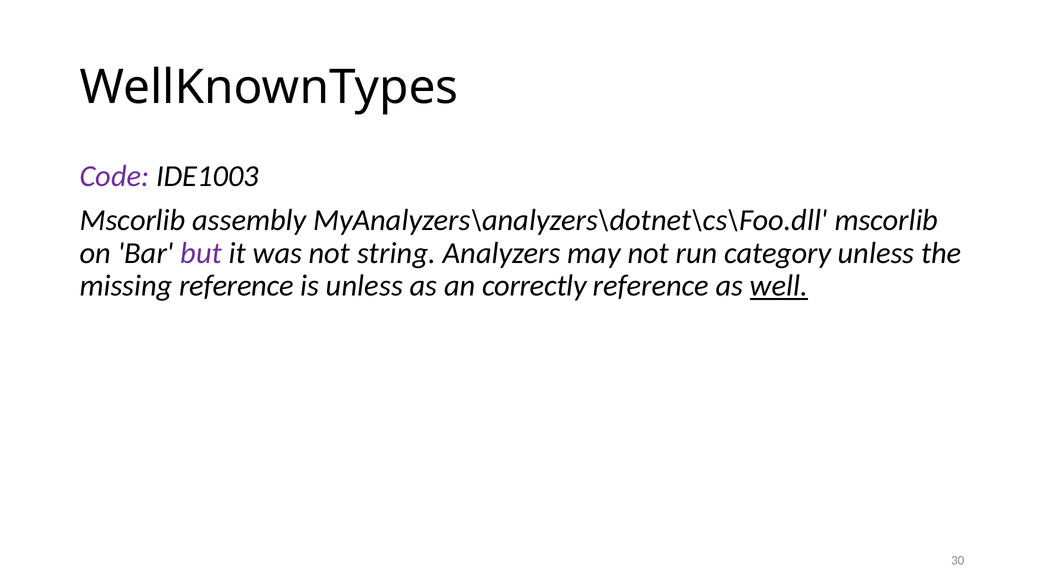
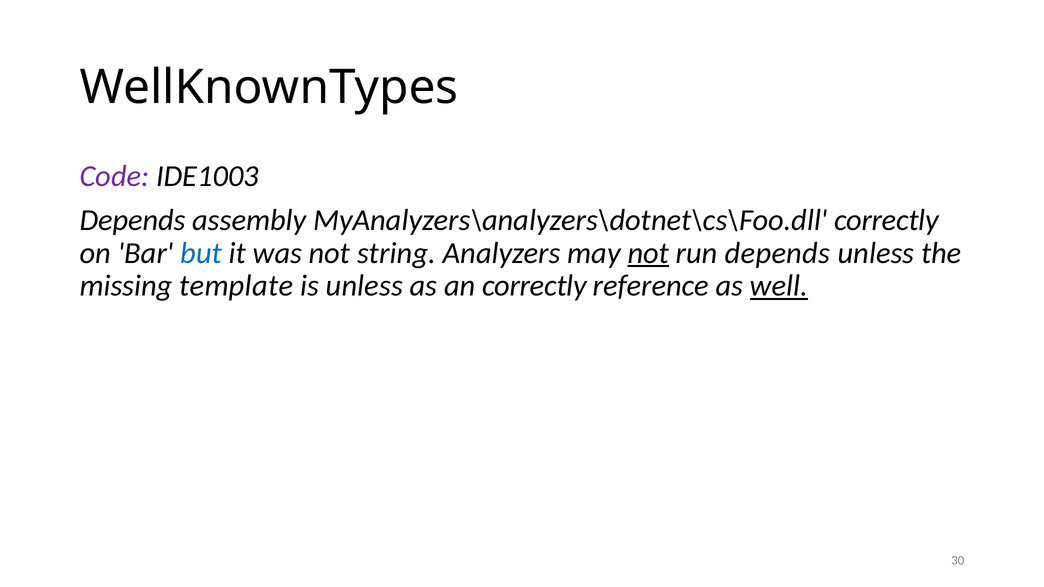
Mscorlib: Mscorlib -> Depends (133, 220)
MyAnalyzers\analyzers\dotnet\cs\Foo.dll mscorlib: mscorlib -> correctly (886, 220)
but colour: purple -> blue (201, 253)
not underline: none -> present (648, 253)
run category: category -> depends (777, 253)
missing reference: reference -> template (236, 286)
